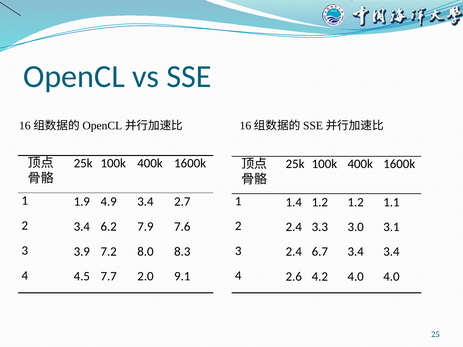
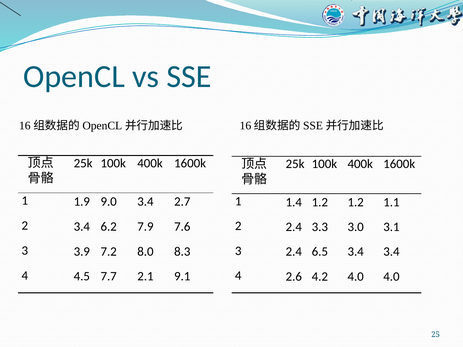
4.9: 4.9 -> 9.0 (109, 202)
6.7: 6.7 -> 6.5 (320, 252)
2.0: 2.0 -> 2.1 (145, 277)
